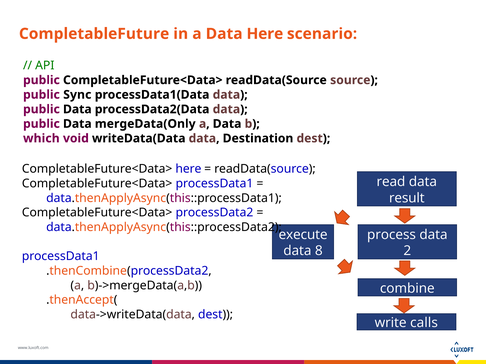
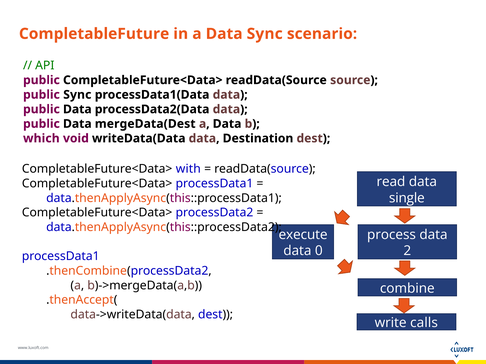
Data Here: Here -> Sync (265, 34)
mergeData(Only: mergeData(Only -> mergeData(Dest (145, 124)
CompletableFuture<Data> here: here -> with (188, 169)
result: result -> single (407, 198)
8: 8 -> 0 (319, 251)
